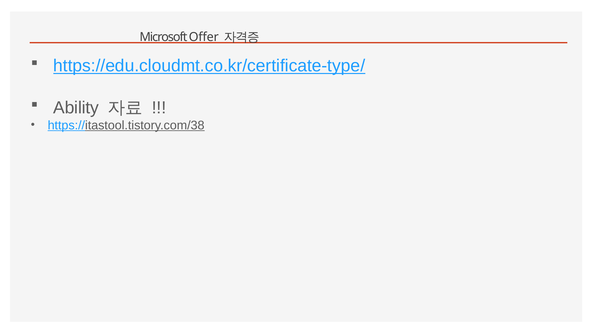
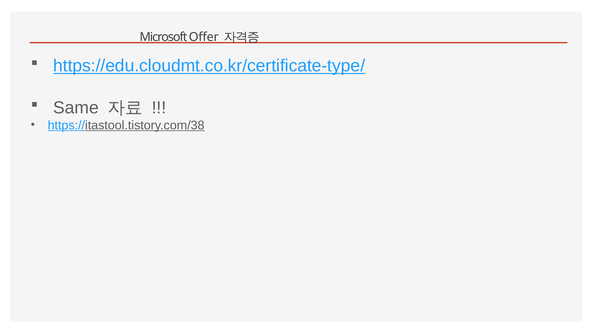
Ability: Ability -> Same (76, 108)
